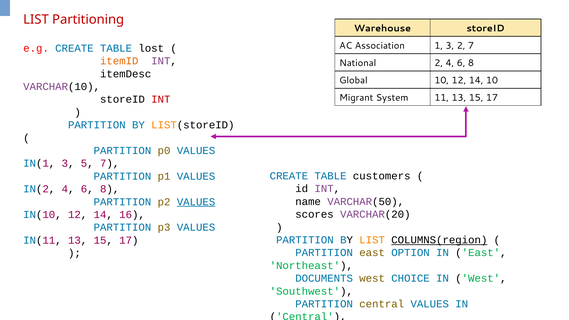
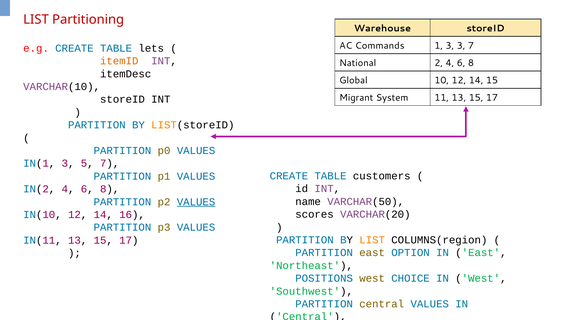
Association: Association -> Commands (380, 46)
3 2: 2 -> 3 (461, 46)
lost: lost -> lets (151, 48)
14 10: 10 -> 15 (492, 80)
INT colour: red -> black (161, 99)
COLUMNS(region underline: present -> none (439, 240)
DOCUMENTS: DOCUMENTS -> POSITIONS (324, 278)
